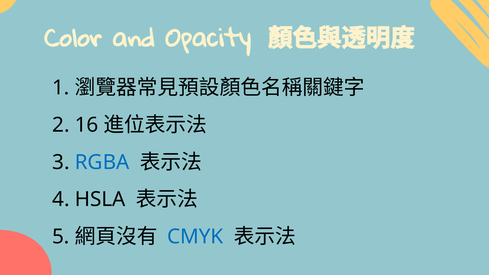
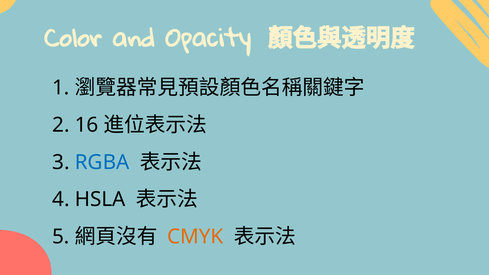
CMYK colour: blue -> orange (195, 237)
